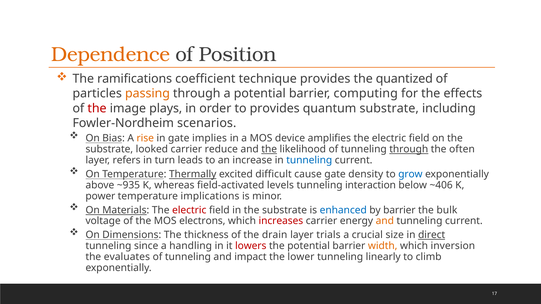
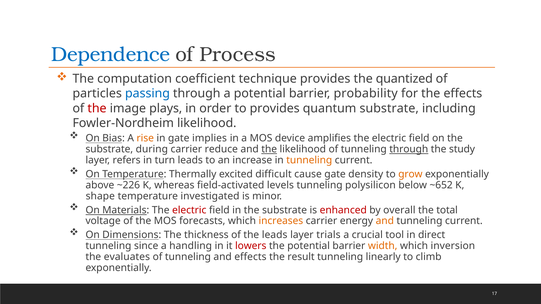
Dependence colour: orange -> blue (111, 55)
Position: Position -> Process (237, 55)
ramifications: ramifications -> computation (135, 79)
passing colour: orange -> blue (147, 94)
computing: computing -> probability (366, 94)
Fowler-Nordheim scenarios: scenarios -> likelihood (207, 123)
looked: looked -> during (152, 149)
often: often -> study (462, 149)
tunneling colour: blue -> orange (309, 160)
Thermally underline: present -> none (193, 174)
grow colour: blue -> orange (410, 174)
~935: ~935 -> ~226 (128, 185)
interaction: interaction -> polysilicon (370, 185)
~406: ~406 -> ~652 (441, 185)
power: power -> shape (100, 196)
implications: implications -> investigated (210, 196)
enhanced colour: blue -> red (343, 210)
by barrier: barrier -> overall (399, 210)
bulk: bulk -> total (447, 210)
electrons: electrons -> forecasts (202, 221)
increases colour: red -> orange (281, 221)
the drain: drain -> leads (275, 235)
size: size -> tool (395, 235)
direct underline: present -> none (432, 235)
and impact: impact -> effects (250, 257)
lower: lower -> result (301, 257)
